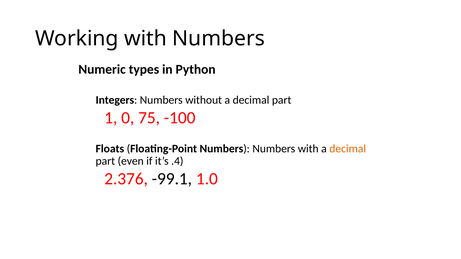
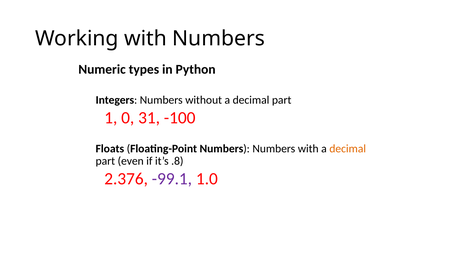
75: 75 -> 31 (149, 118)
.4: .4 -> .8 (177, 161)
-99.1 colour: black -> purple (172, 179)
